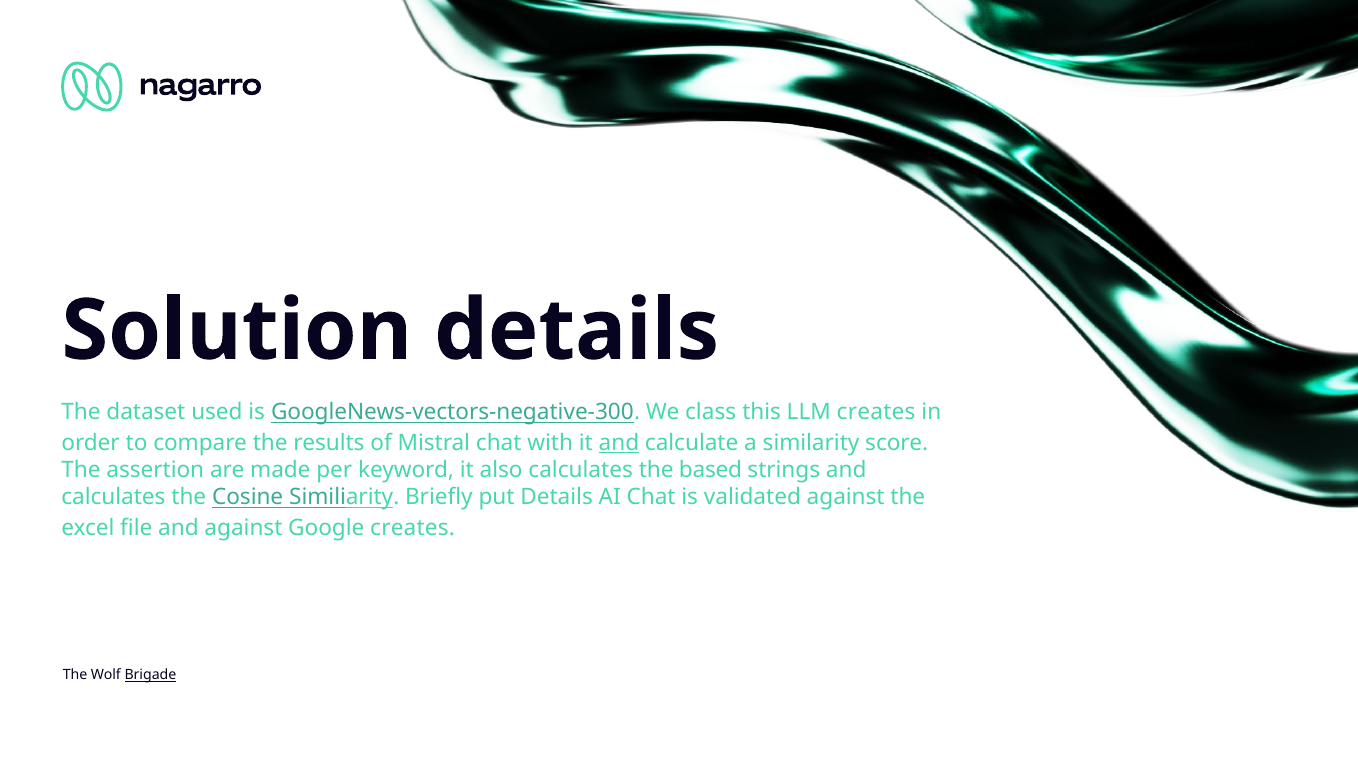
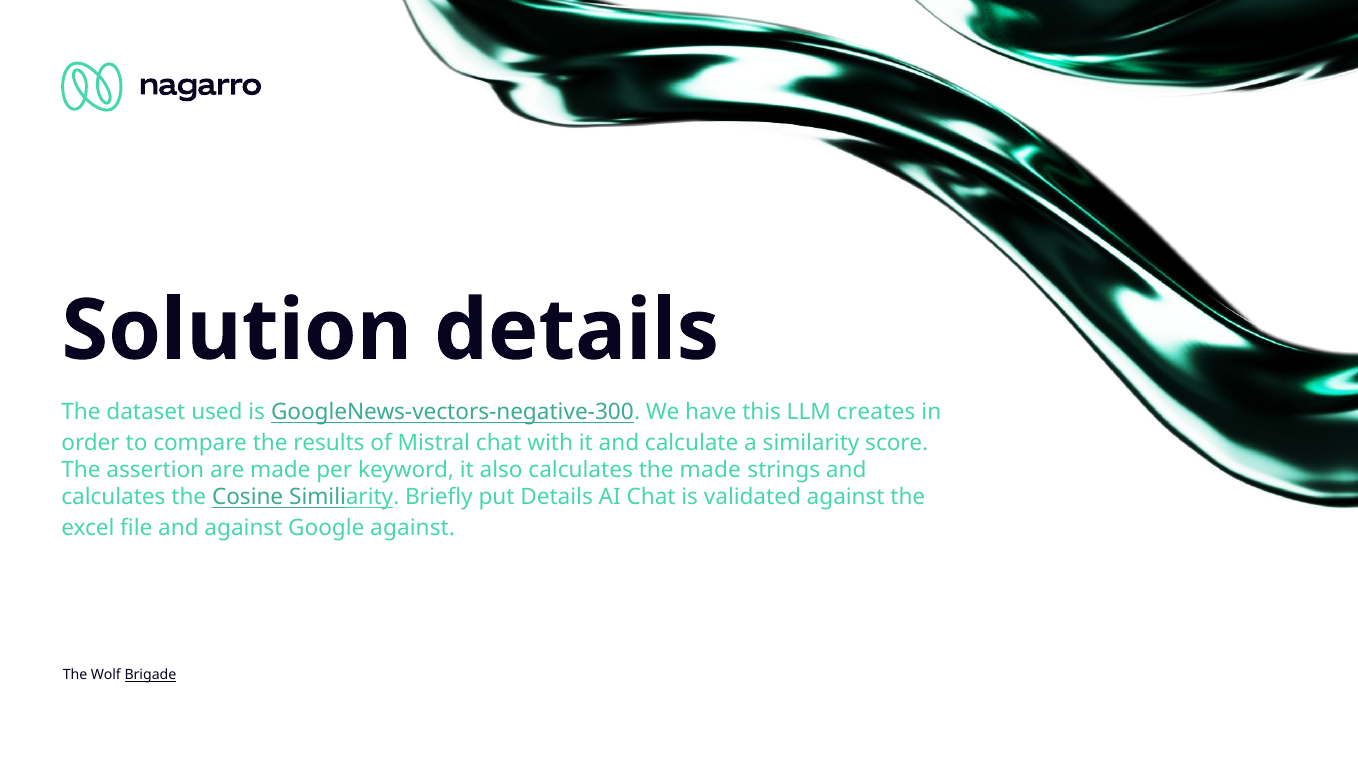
class: class -> have (711, 412)
and underline: present -> none (619, 443)
the based: based -> made (710, 470)
Google creates: creates -> against (413, 528)
